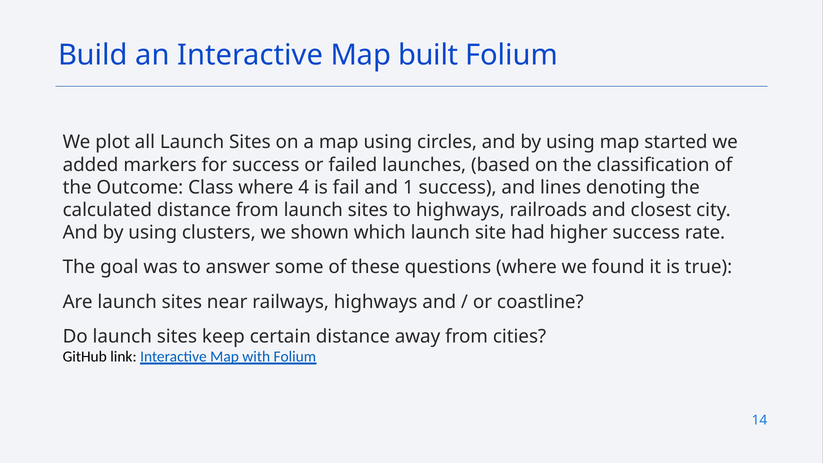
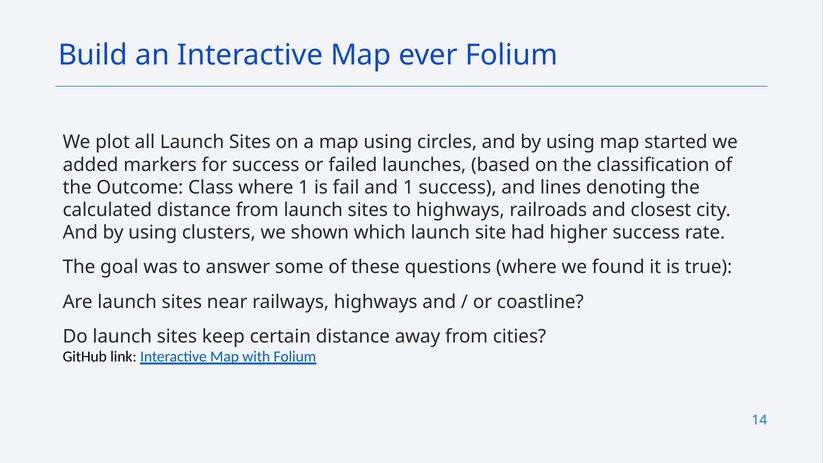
built: built -> ever (428, 55)
where 4: 4 -> 1 (304, 187)
